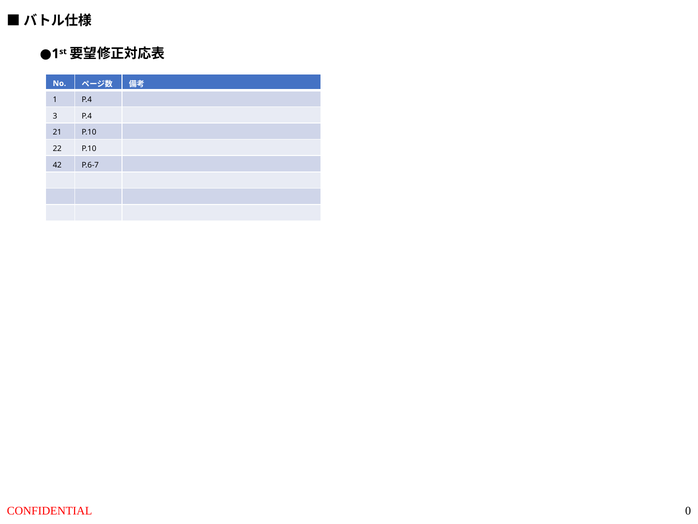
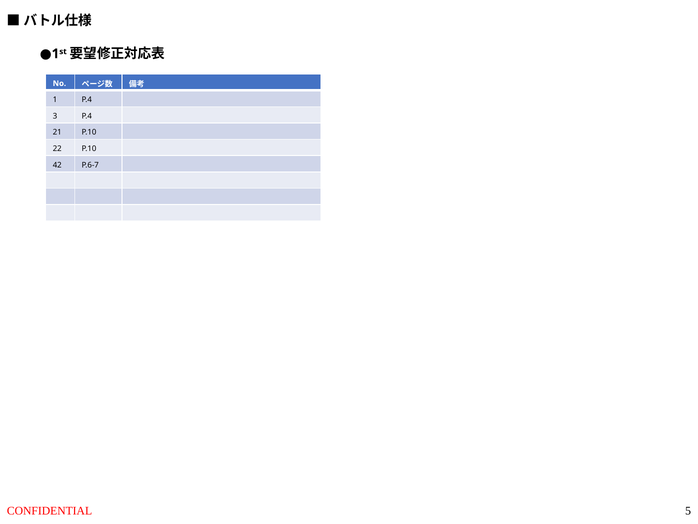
0: 0 -> 5 (688, 510)
